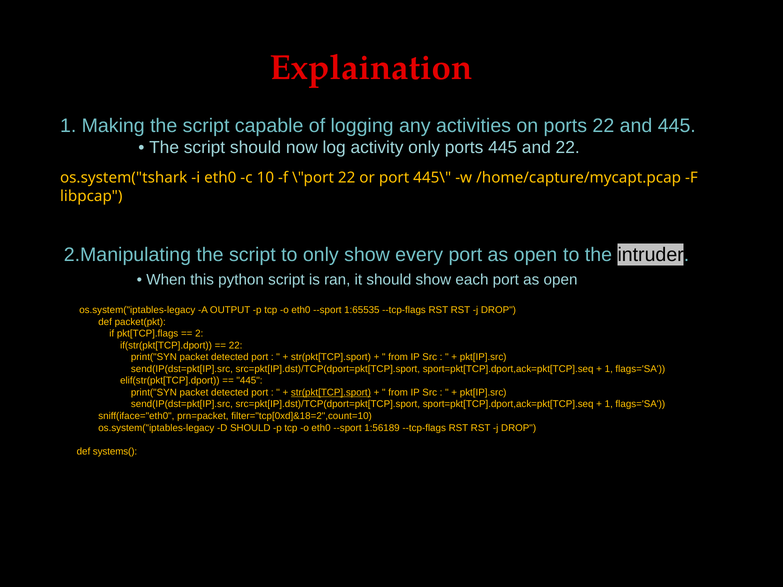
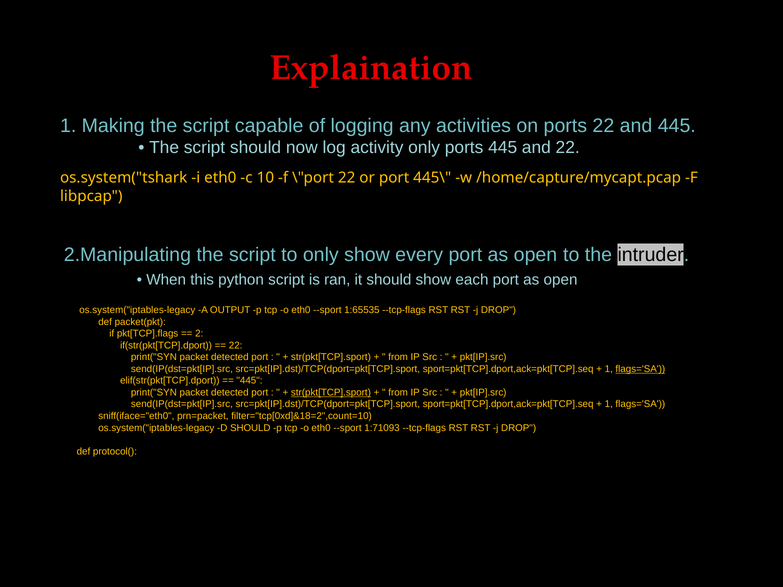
flags='SA underline: none -> present (640, 369)
1:56189: 1:56189 -> 1:71093 (382, 428)
systems(: systems( -> protocol( (115, 452)
